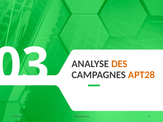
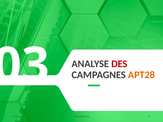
DES colour: orange -> red (119, 64)
